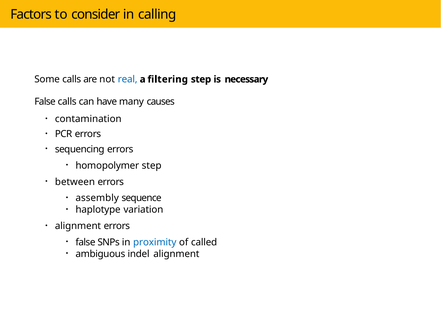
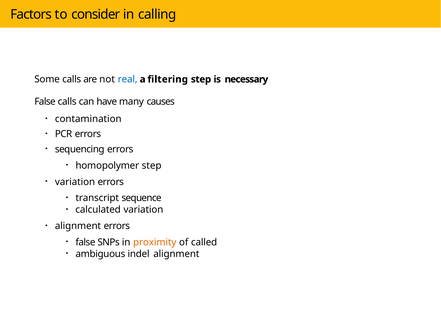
between: between -> variation (75, 182)
assembly: assembly -> transcript (97, 198)
haplotype: haplotype -> calculated (98, 210)
proximity colour: blue -> orange (155, 242)
